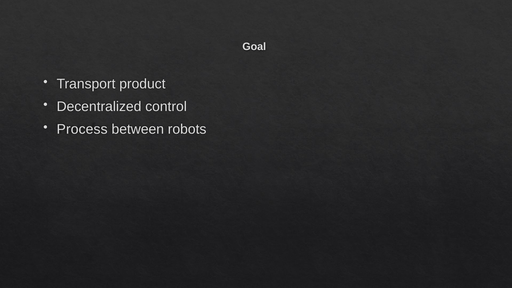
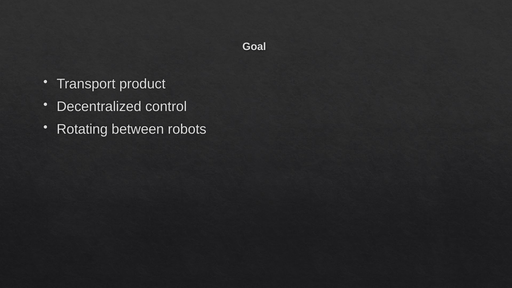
Process: Process -> Rotating (82, 129)
